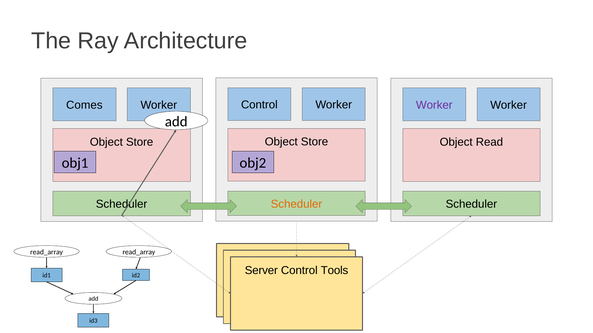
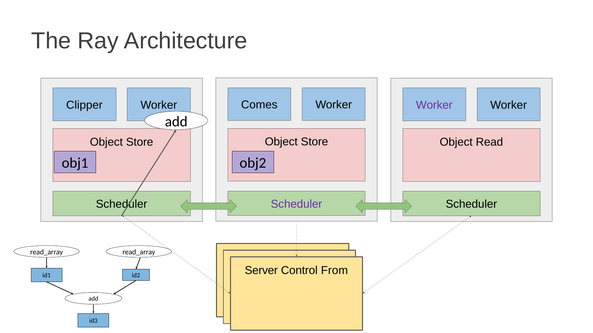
Control: Control -> Comes (259, 105)
Comes: Comes -> Clipper (84, 105)
Scheduler colour: orange -> purple (297, 204)
Tools: Tools -> From (334, 271)
